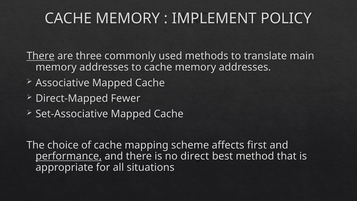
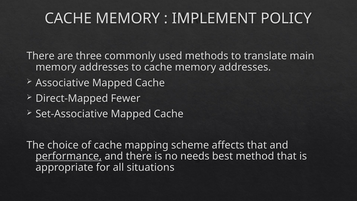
There underline: present -> none (41, 56)
affects first: first -> that (257, 145)
direct: direct -> needs (195, 156)
